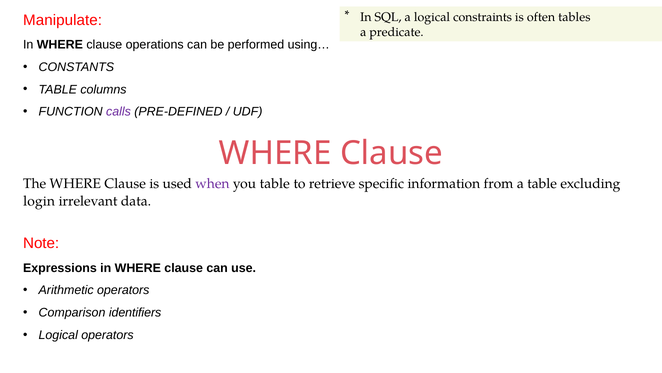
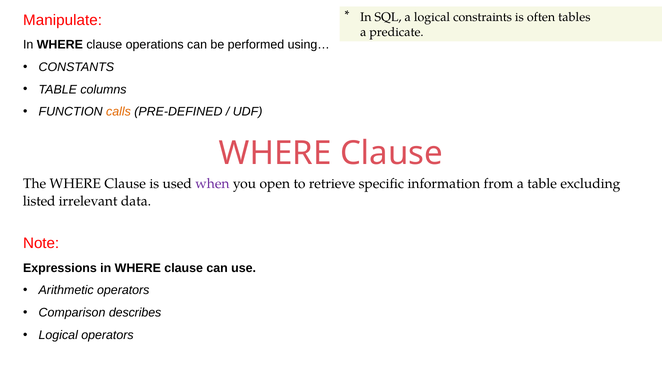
calls colour: purple -> orange (118, 112)
you table: table -> open (275, 183)
login: login -> listed (39, 201)
identifiers: identifiers -> describes (135, 312)
